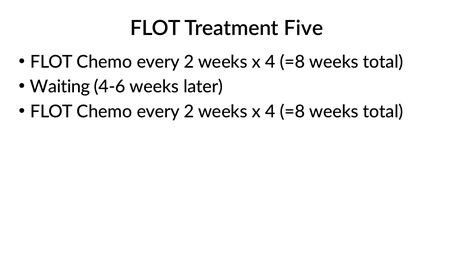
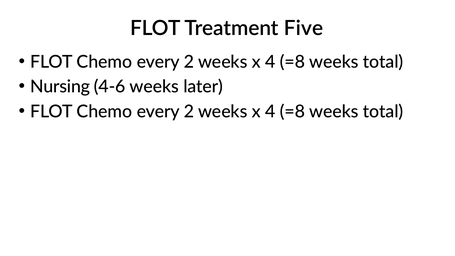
Waiting: Waiting -> Nursing (60, 87)
